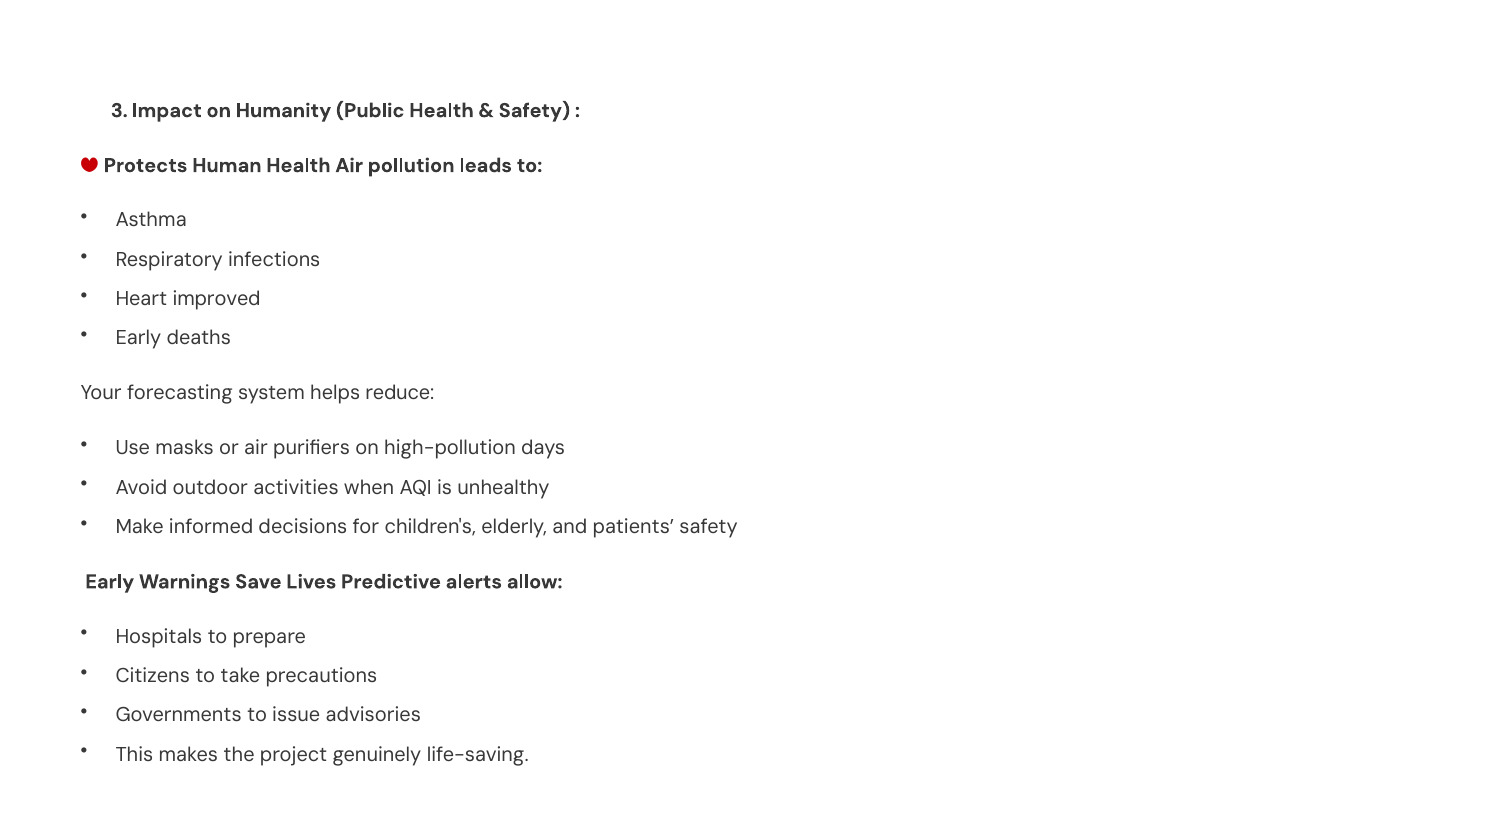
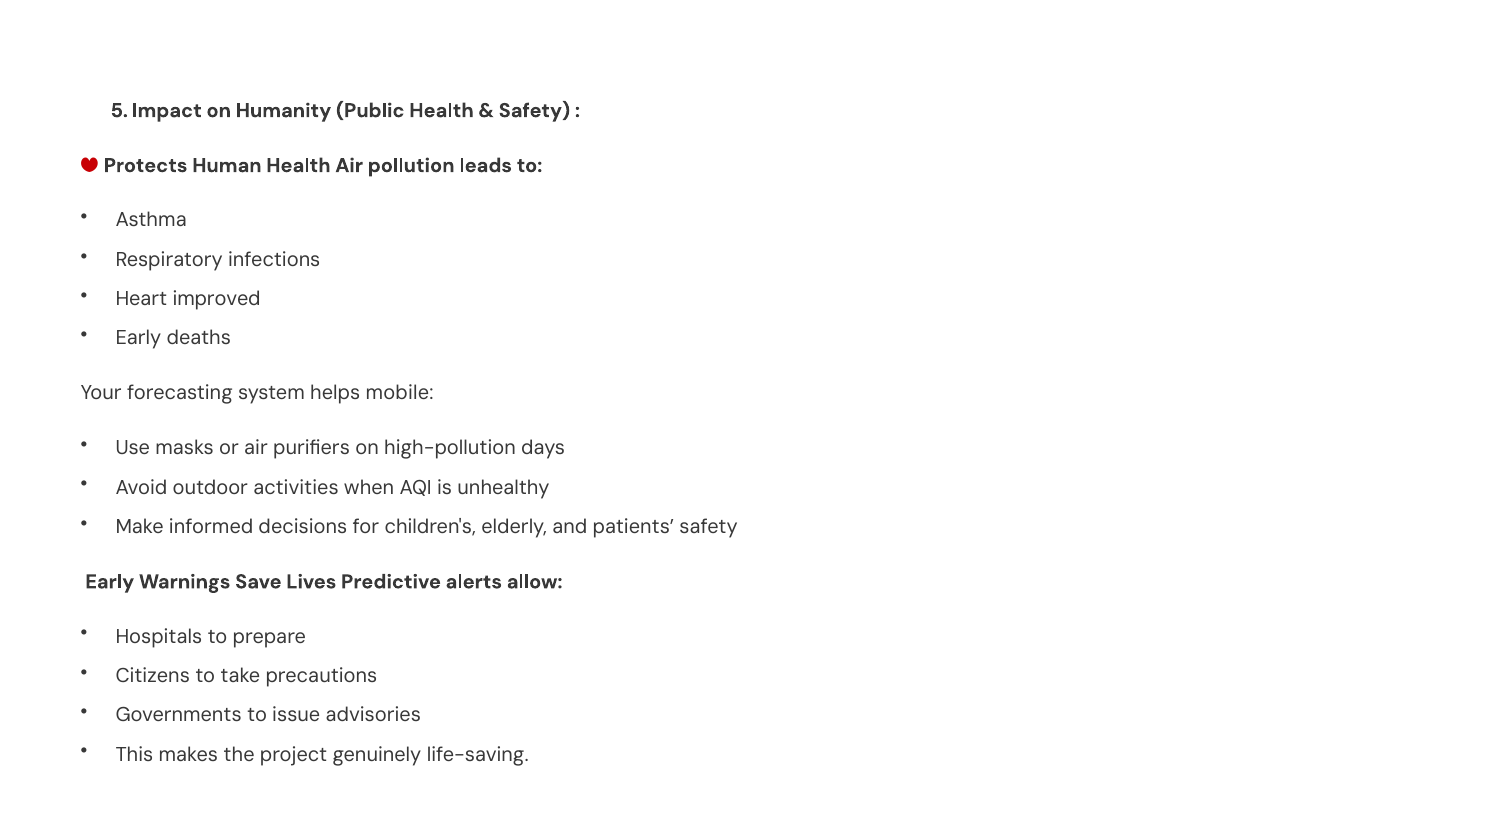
3: 3 -> 5 (119, 111)
reduce: reduce -> mobile (400, 393)
